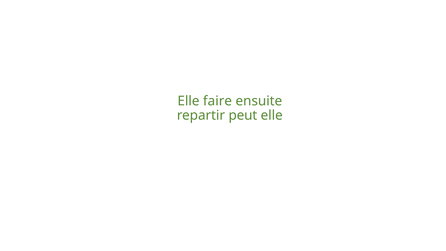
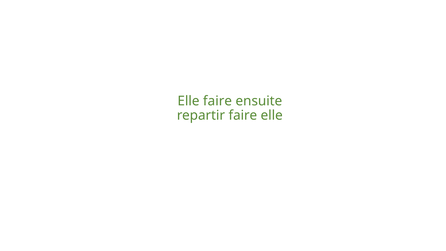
repartir peut: peut -> faire (243, 115)
